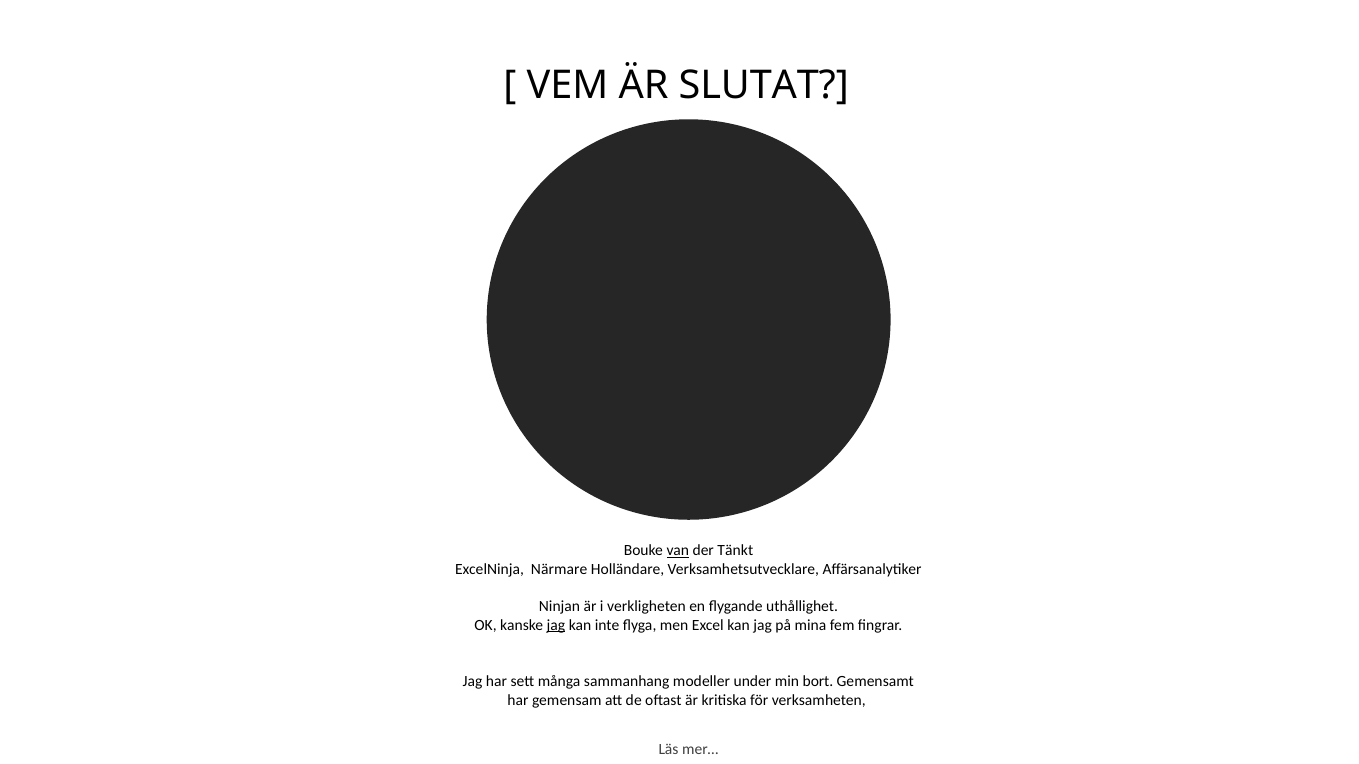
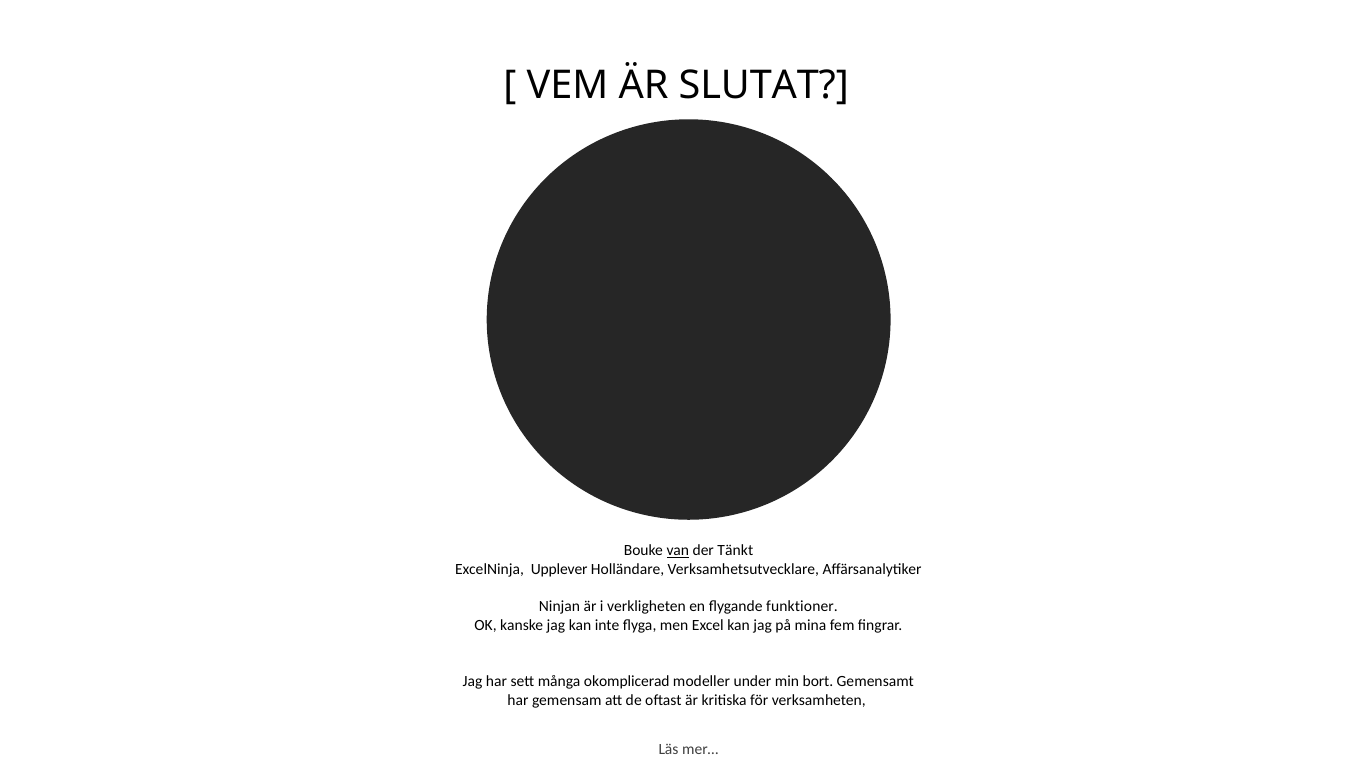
Närmare: Närmare -> Upplever (559, 569)
uthållighet: uthållighet -> funktioner (802, 607)
jag underline: present -> none (556, 626)
sammanhang: sammanhang -> okomplicerad (627, 682)
